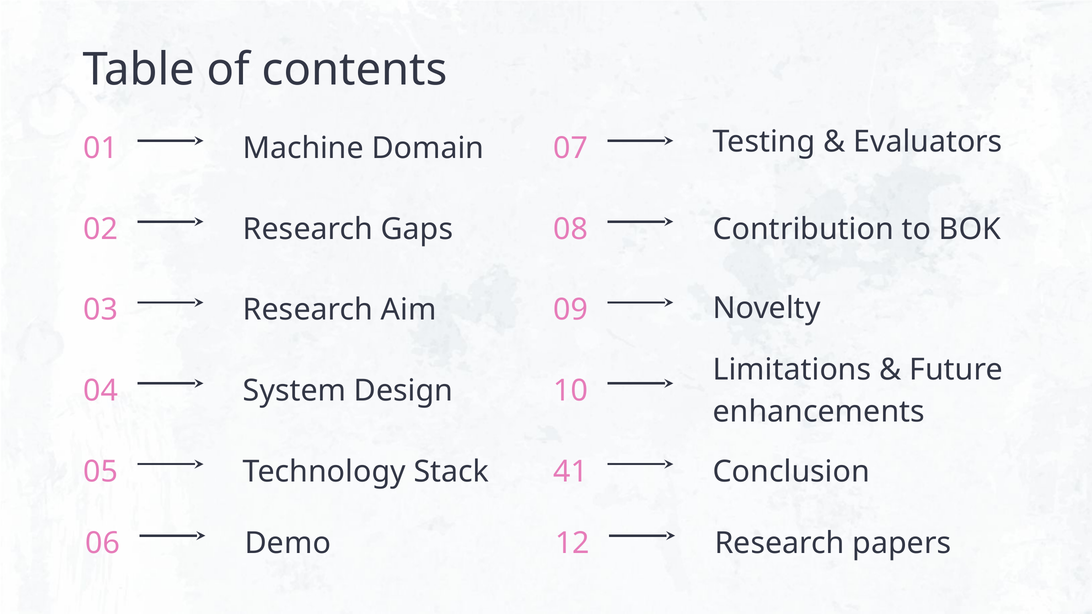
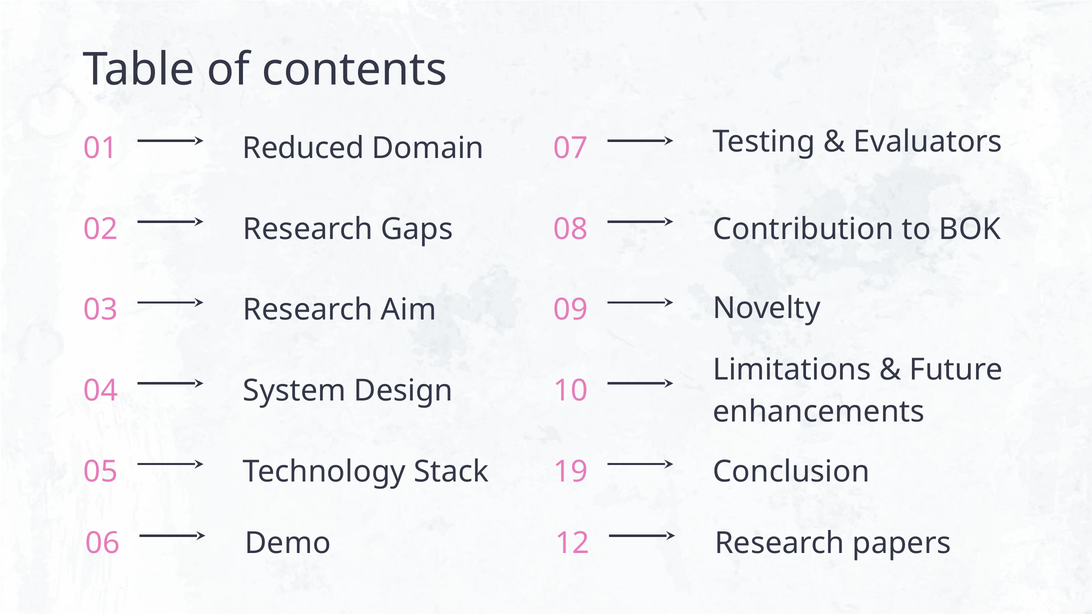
Machine: Machine -> Reduced (303, 148)
41: 41 -> 19 (571, 472)
